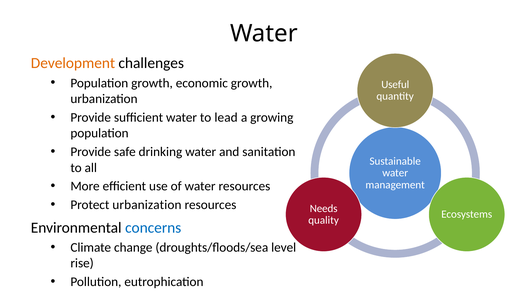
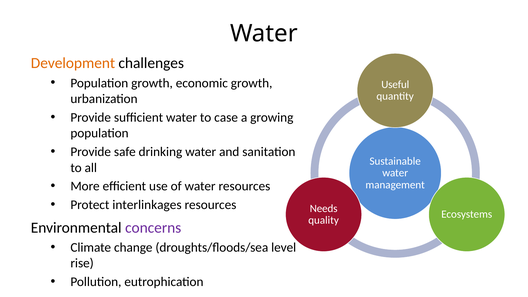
lead: lead -> case (226, 117)
Protect urbanization: urbanization -> interlinkages (147, 205)
concerns colour: blue -> purple (153, 228)
